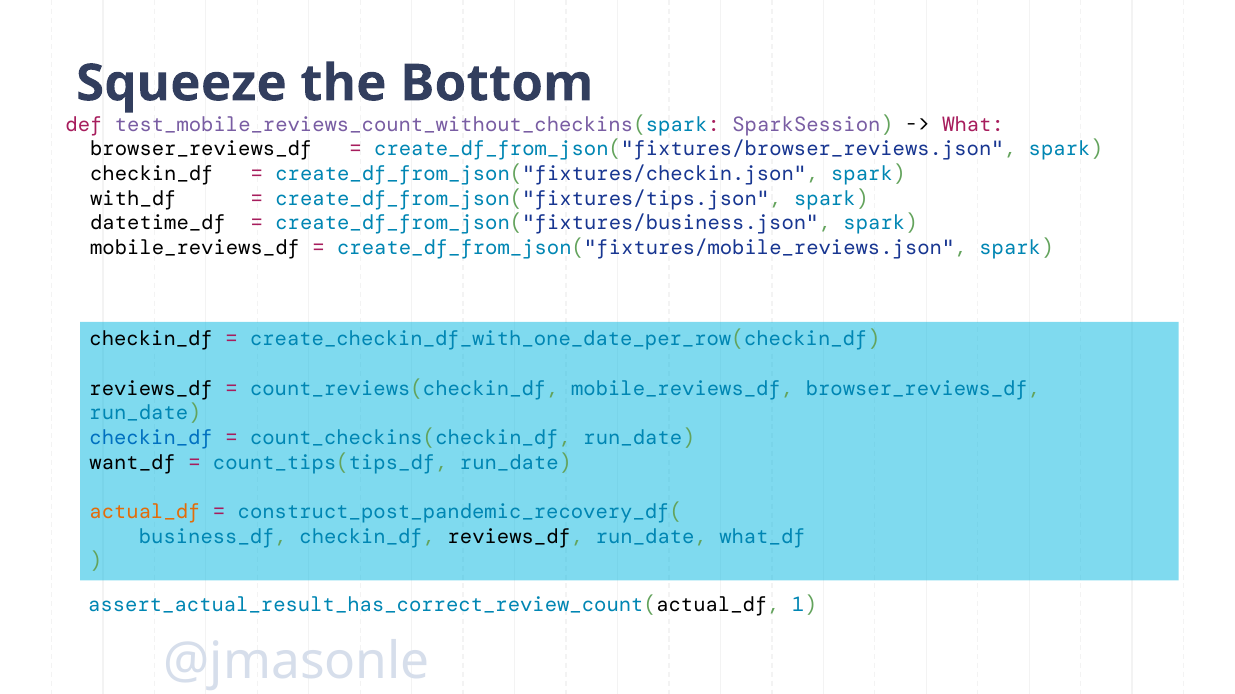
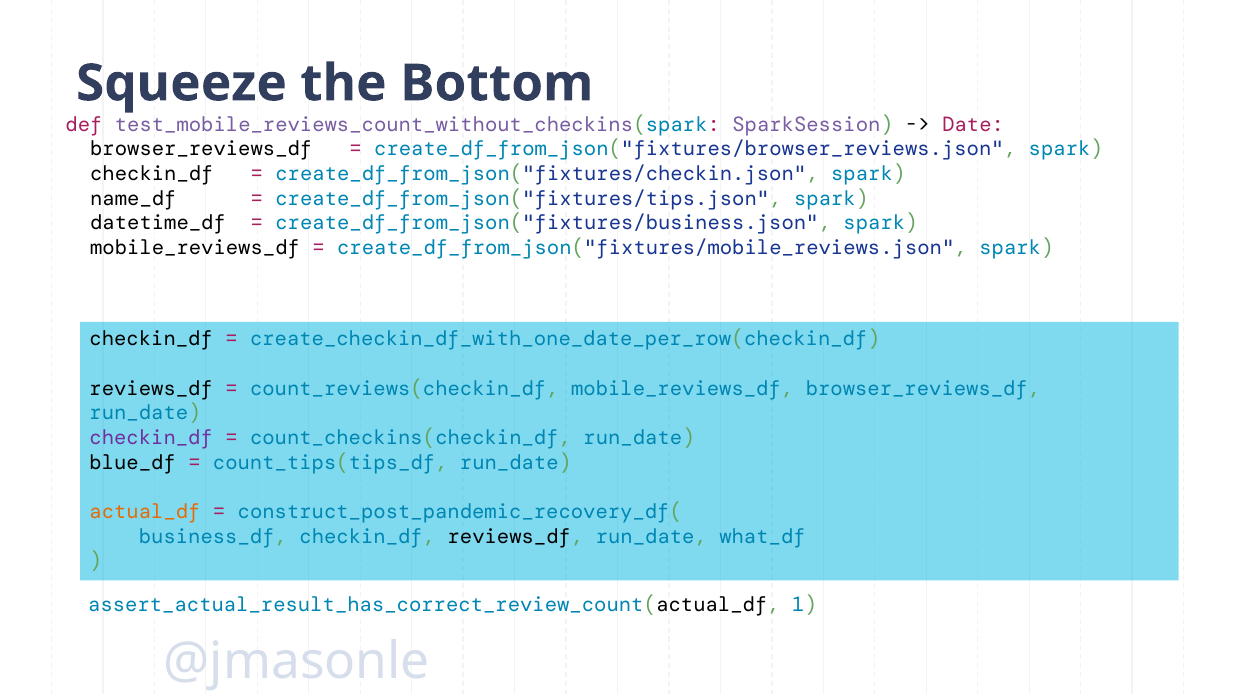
What: What -> Date (973, 124)
with_df: with_df -> name_df (133, 199)
checkin_df colour: blue -> purple (151, 438)
want_df: want_df -> blue_df (133, 463)
